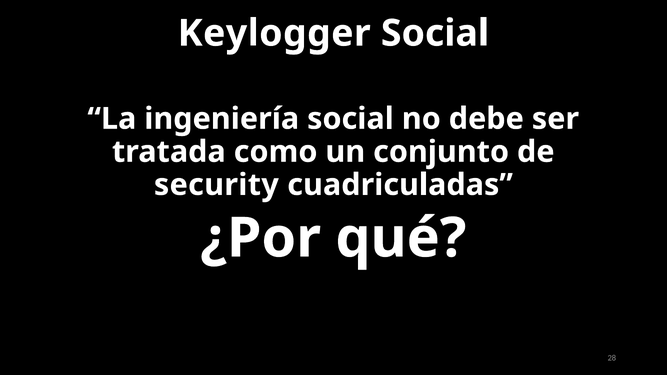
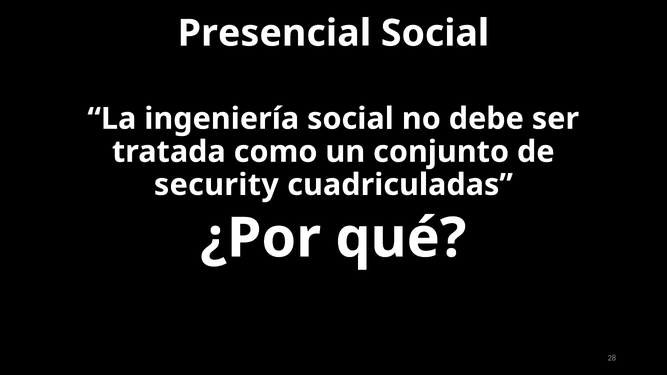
Keylogger: Keylogger -> Presencial (274, 33)
